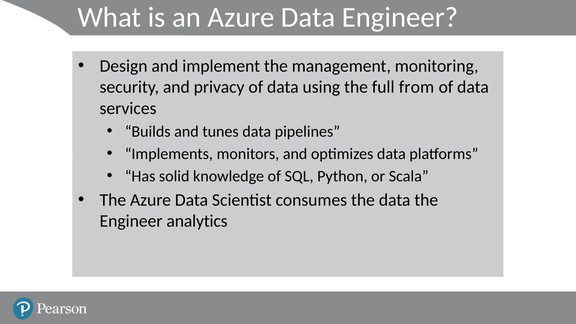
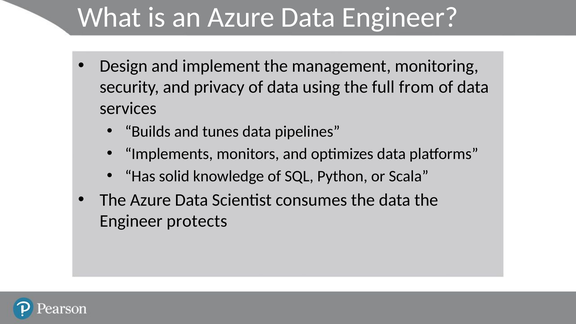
analytics: analytics -> protects (197, 221)
